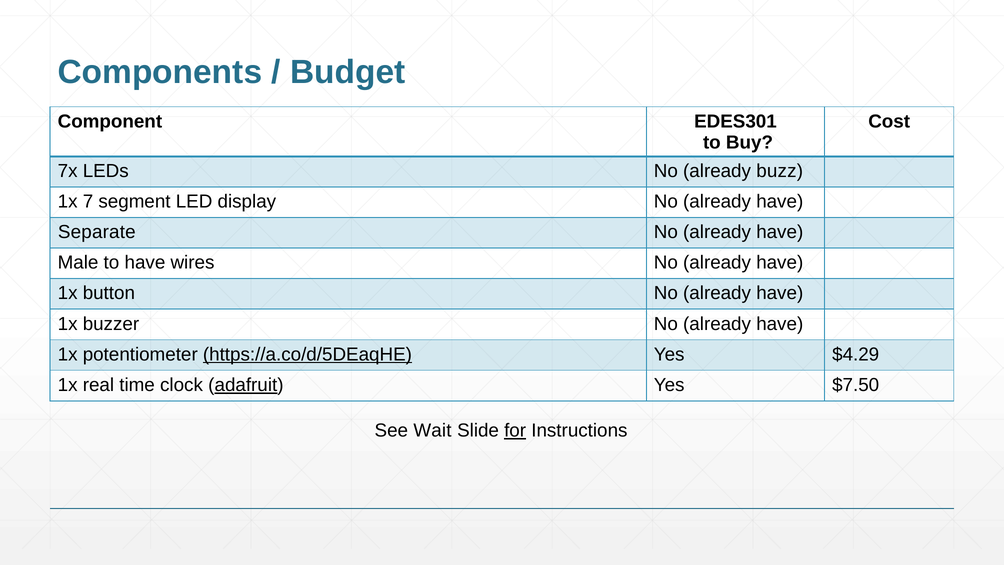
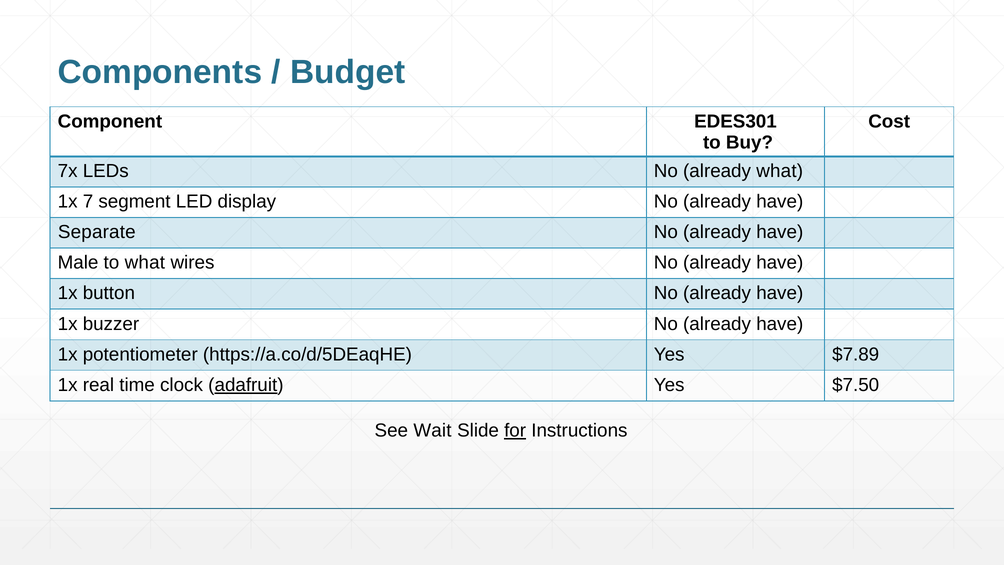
already buzz: buzz -> what (780, 171)
to have: have -> what (145, 263)
https://a.co/d/5DEaqHE underline: present -> none (307, 354)
$4.29: $4.29 -> $7.89 (856, 354)
